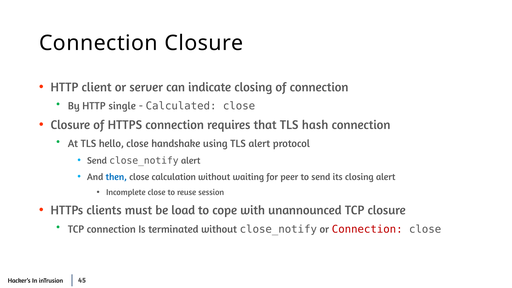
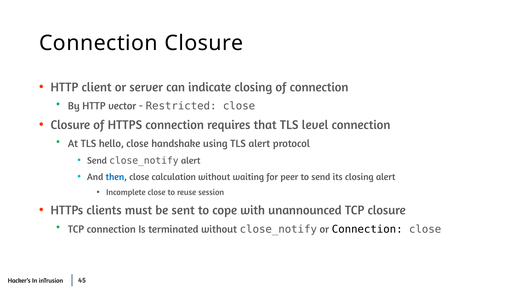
single: single -> vector (122, 106)
Calculated: Calculated -> Restricted (181, 106)
hash: hash -> level (315, 125)
load: load -> sent (183, 210)
Connection colour: red -> black (367, 229)
